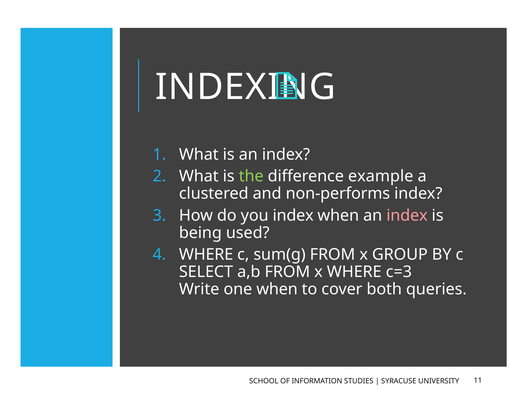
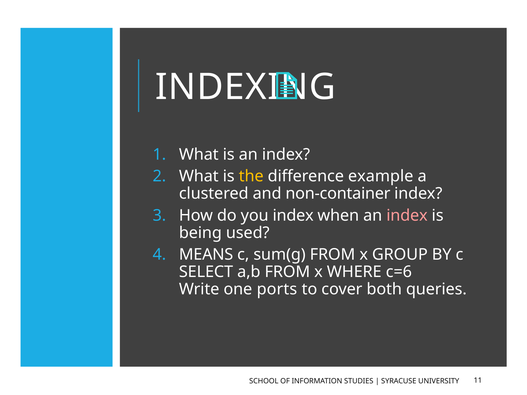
the colour: light green -> yellow (251, 176)
non-performs: non-performs -> non-container (338, 194)
WHERE: WHERE -> MEANS (206, 255)
c=3: c=3 -> c=6 (399, 272)
one when: when -> ports (277, 289)
